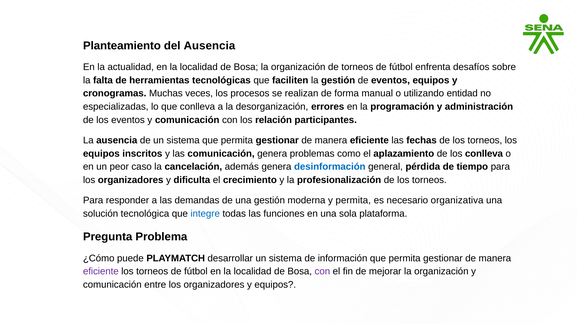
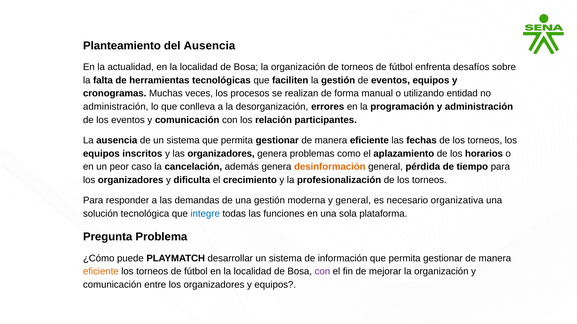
especializadas: especializadas -> administración (116, 107)
las comunicación: comunicación -> organizadores (221, 154)
los conlleva: conlleva -> horarios (484, 154)
desinformación colour: blue -> orange (330, 167)
y permita: permita -> general (353, 201)
eficiente colour: purple -> orange (101, 272)
